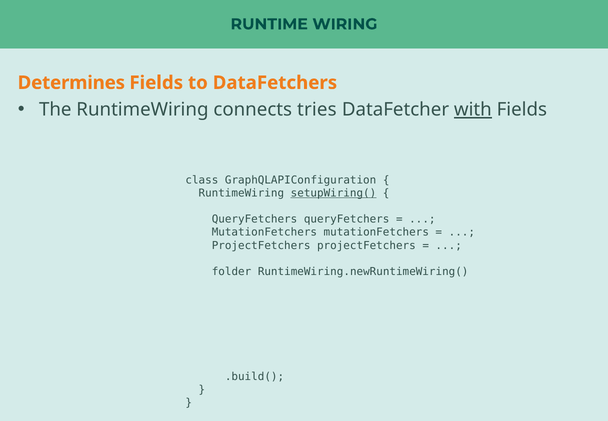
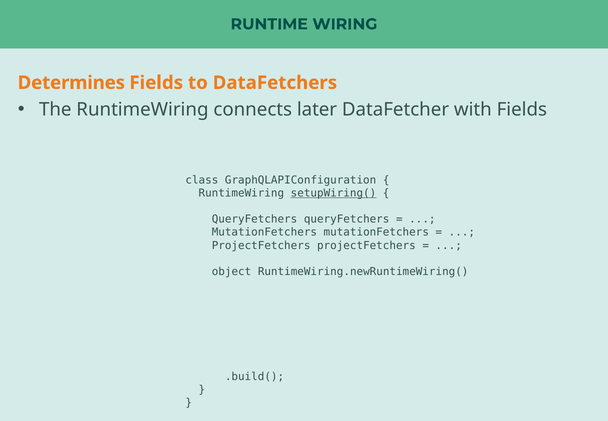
tries: tries -> later (317, 110)
with underline: present -> none (473, 110)
folder: folder -> object (232, 272)
